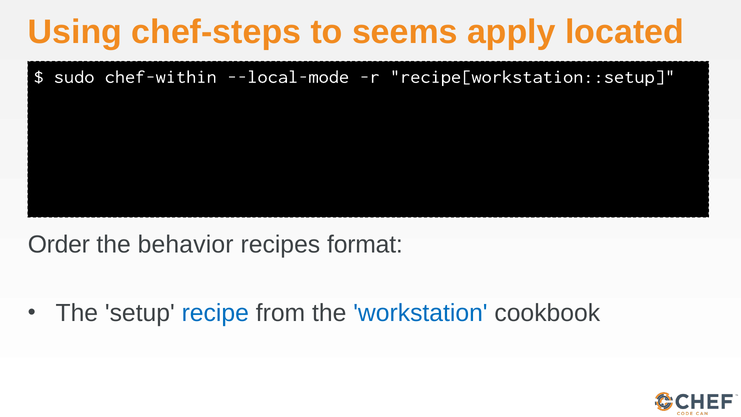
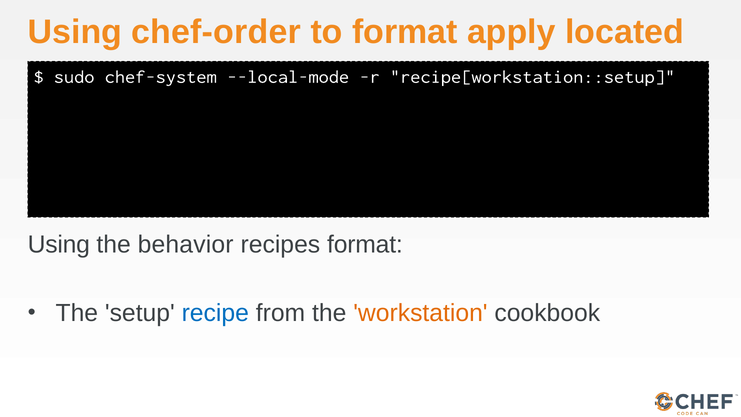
chef-steps: chef-steps -> chef-order (216, 32)
to seems: seems -> format (405, 32)
chef-within: chef-within -> chef-system (161, 77)
Order: Order -> Using (59, 244)
workstation colour: blue -> orange (420, 313)
